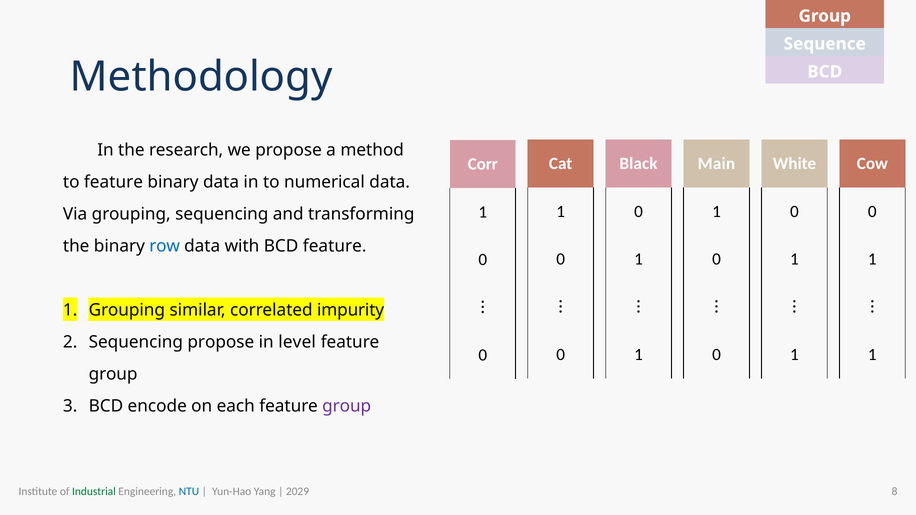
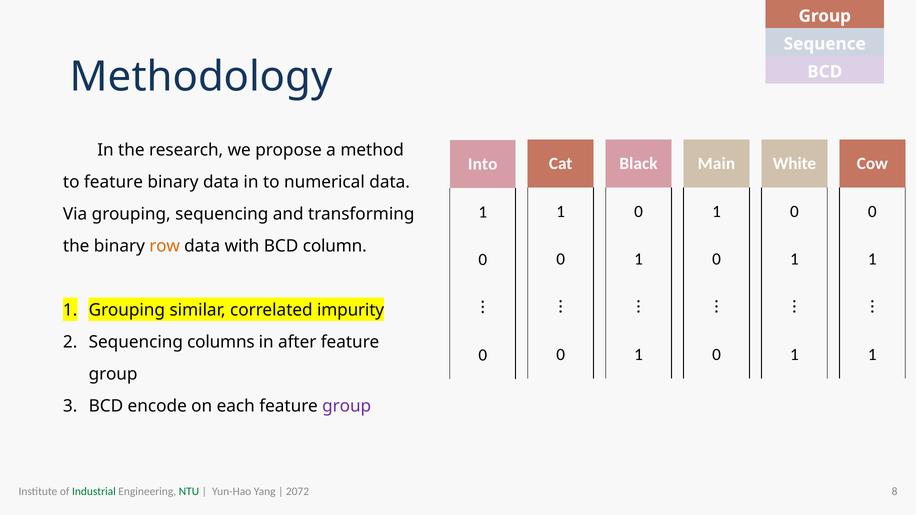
Corr: Corr -> Into (483, 164)
row colour: blue -> orange (165, 246)
BCD feature: feature -> column (335, 246)
Sequencing propose: propose -> columns (221, 342)
level: level -> after (297, 342)
NTU colour: blue -> green (189, 492)
2029: 2029 -> 2072 (298, 492)
